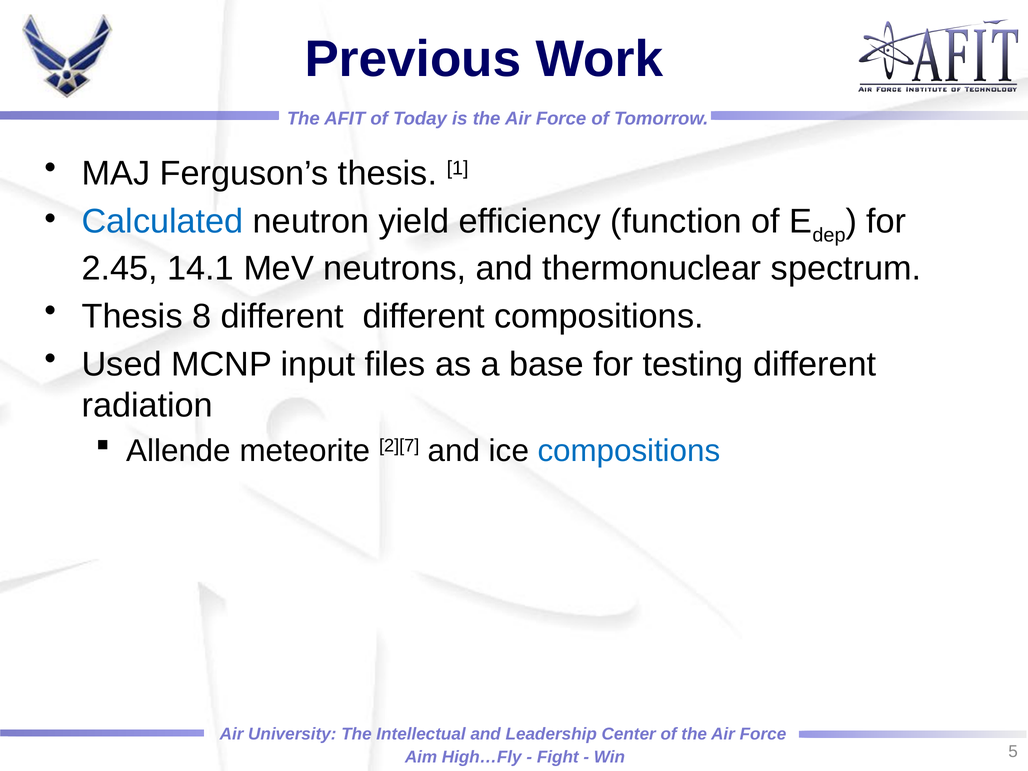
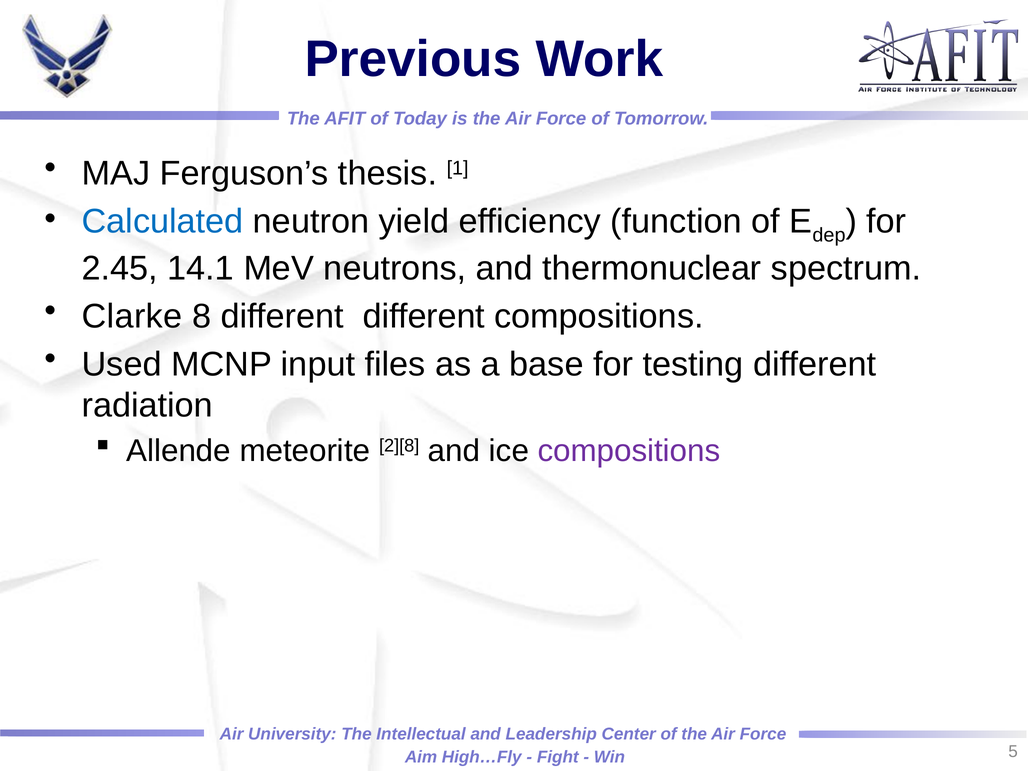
Thesis: Thesis -> Clarke (132, 316)
2][7: 2][7 -> 2][8 (399, 446)
compositions colour: blue -> purple (629, 451)
